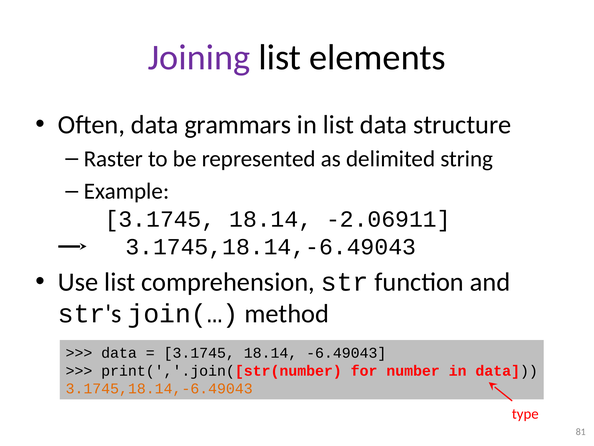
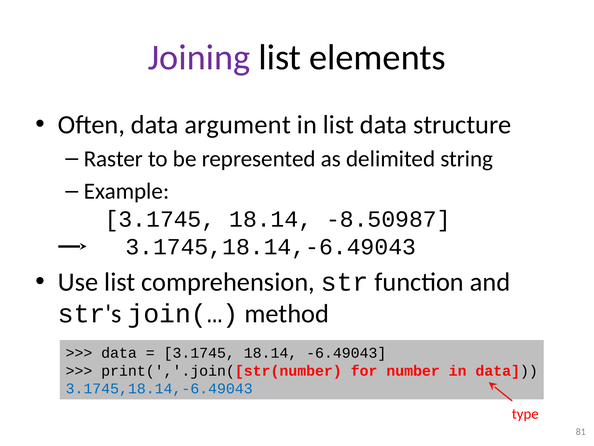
grammars: grammars -> argument (238, 125)
-2.06911: -2.06911 -> -8.50987 (388, 219)
3.1745,18.14,-6.49043 colour: orange -> blue (159, 388)
